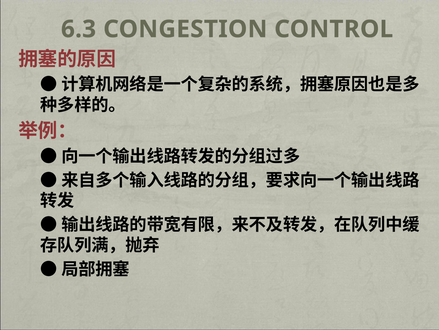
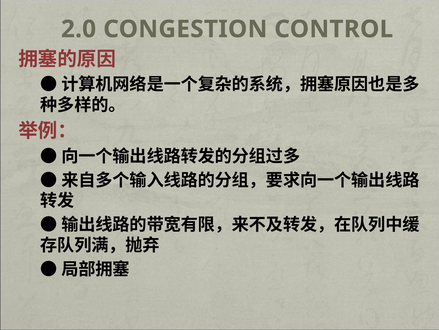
6.3: 6.3 -> 2.0 (79, 29)
